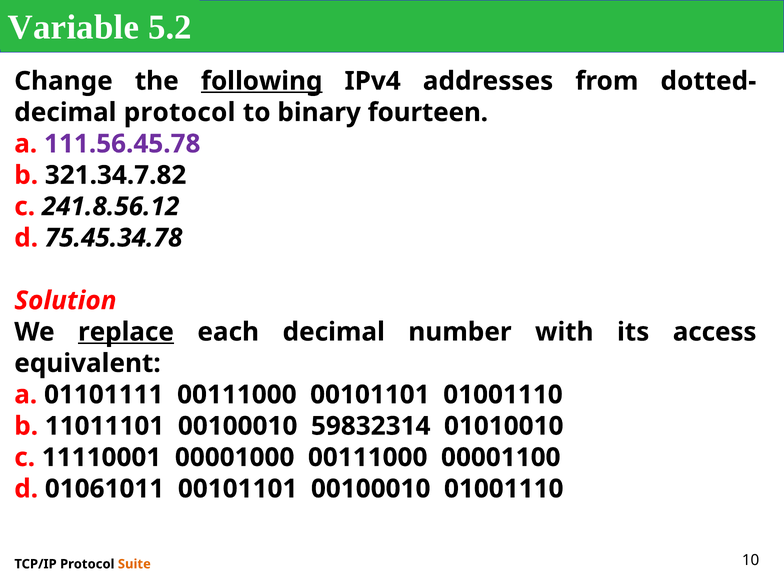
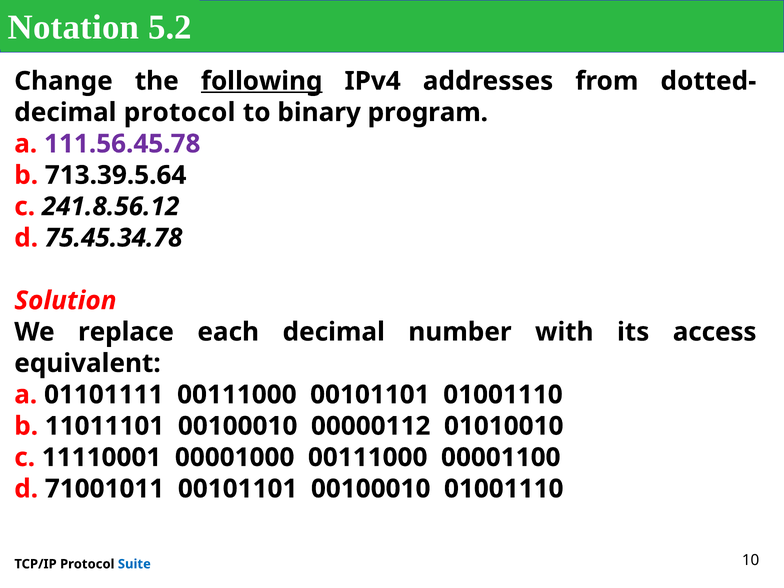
Variable: Variable -> Notation (73, 27)
fourteen: fourteen -> program (428, 112)
321.34.7.82: 321.34.7.82 -> 713.39.5.64 (116, 175)
replace underline: present -> none (126, 332)
59832314: 59832314 -> 00000112 (371, 426)
01061011: 01061011 -> 71001011 (105, 489)
Suite colour: orange -> blue (134, 564)
